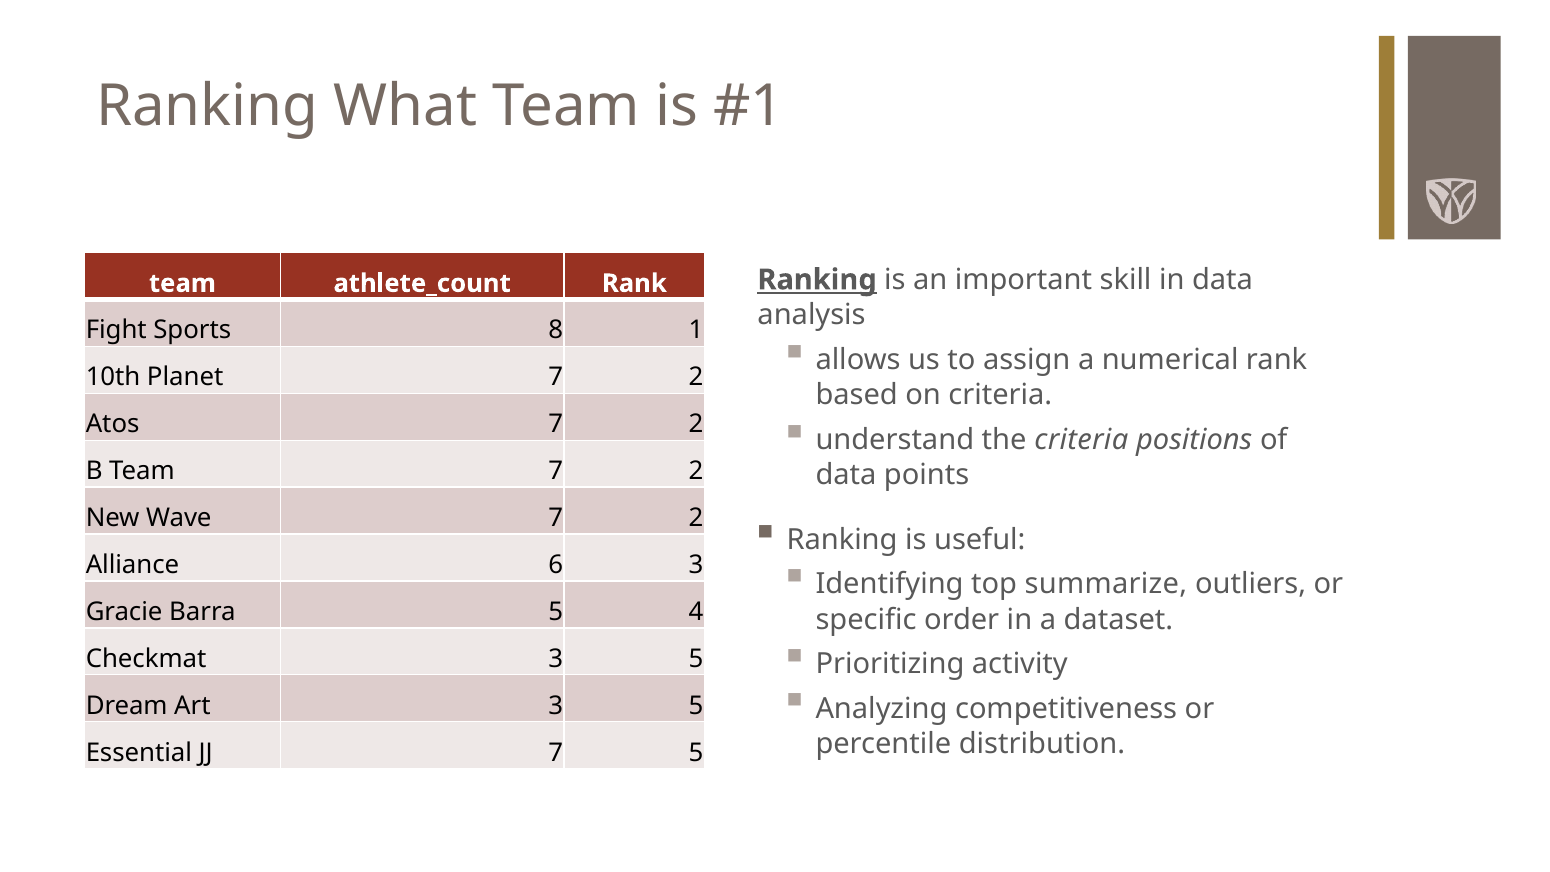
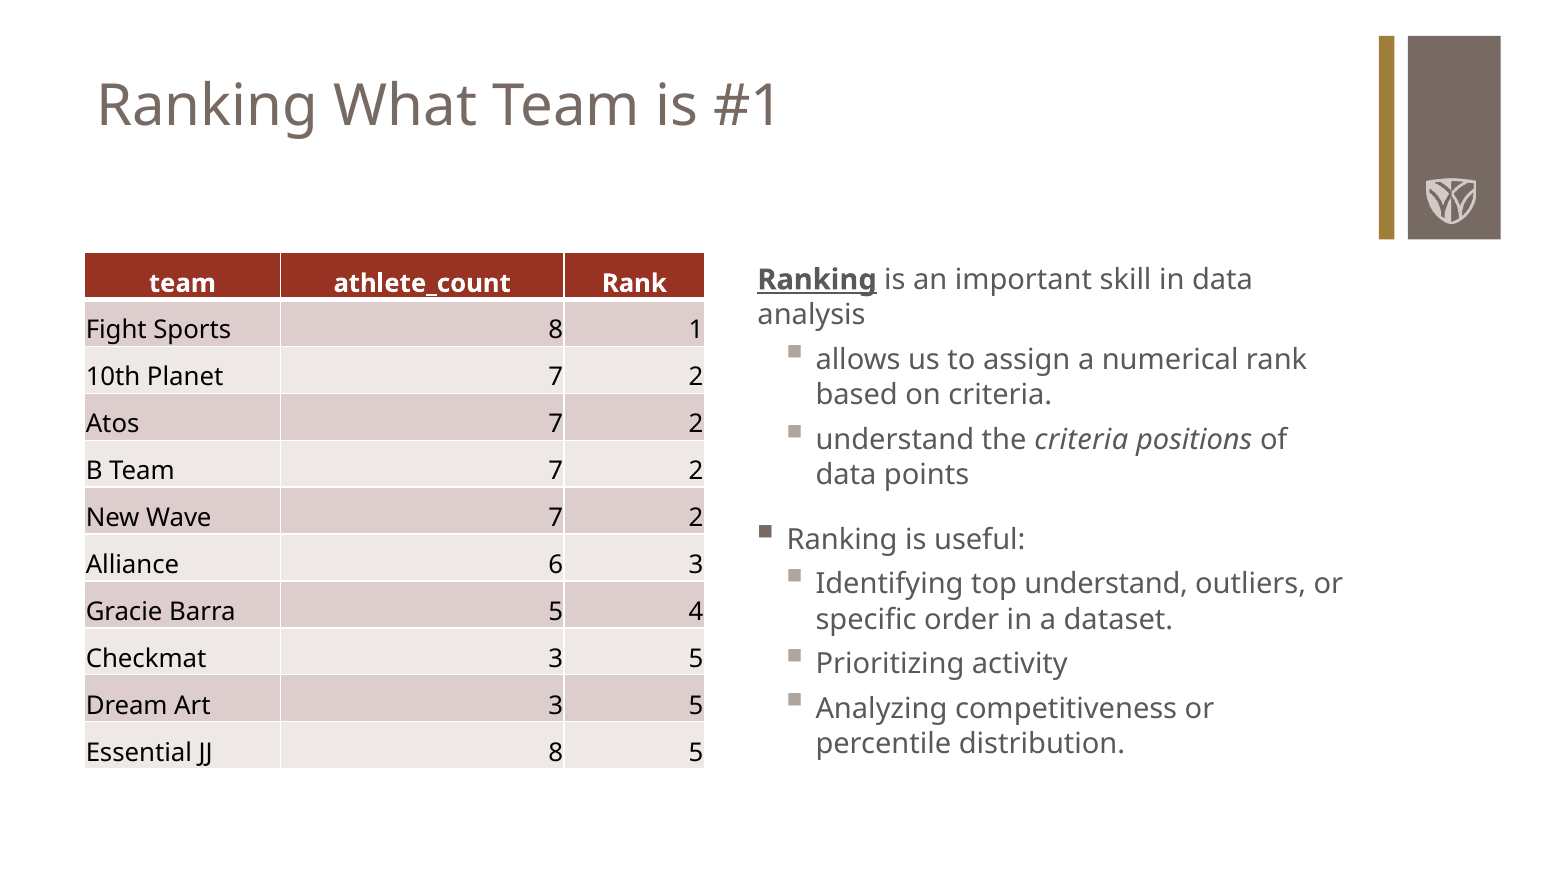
top summarize: summarize -> understand (1106, 584)
JJ 7: 7 -> 8 (556, 752)
